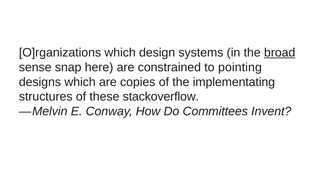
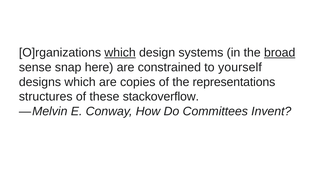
which underline: none -> present (120, 53)
pointing: pointing -> yourself (240, 67)
implementating: implementating -> representations (234, 82)
